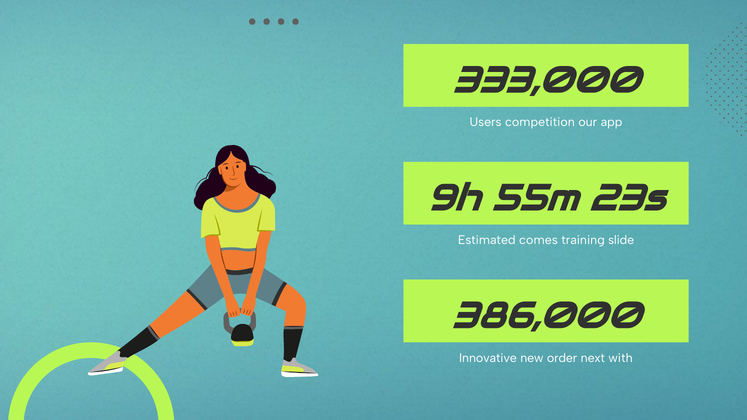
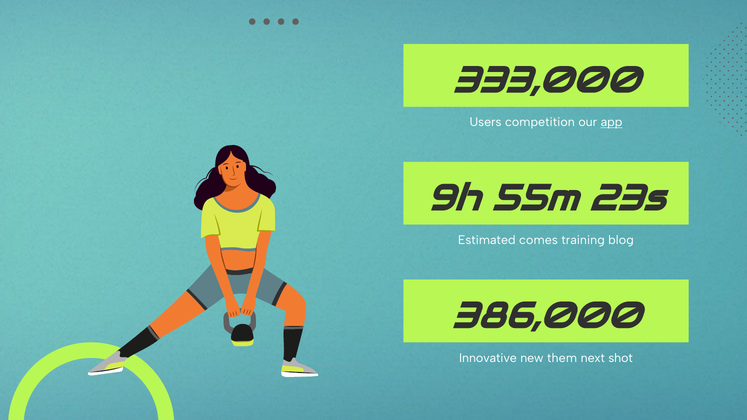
app underline: none -> present (611, 122)
slide: slide -> blog (621, 240)
order: order -> them (562, 358)
with: with -> shot (621, 358)
